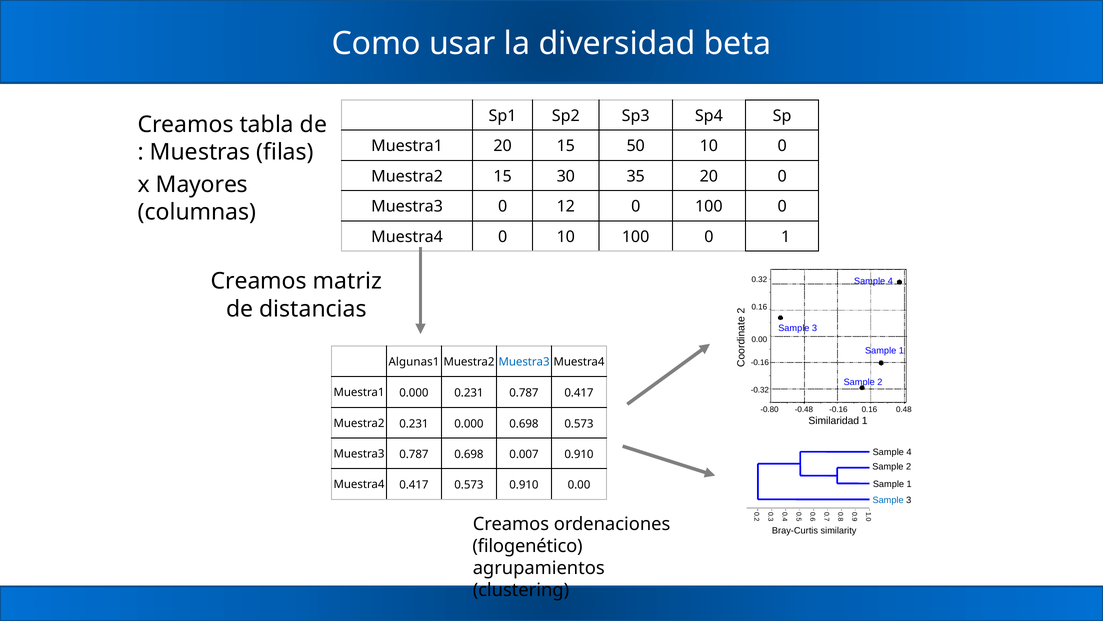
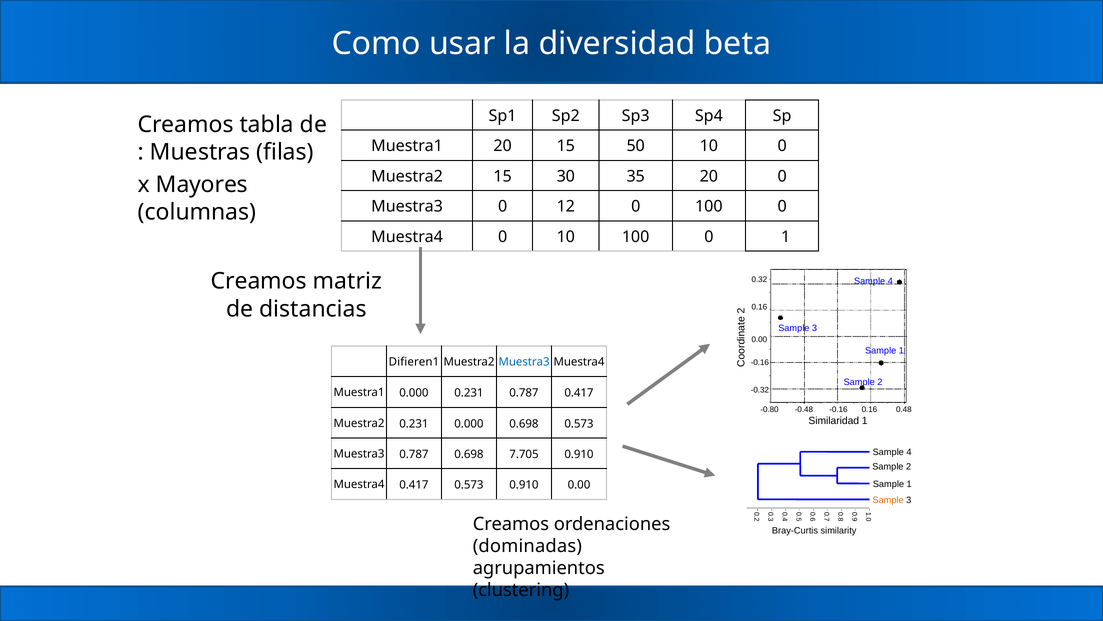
Algunas1: Algunas1 -> Difieren1 (414, 362)
0.007: 0.007 -> 7.705 (524, 454)
Sample colour: blue -> orange (888, 500)
filogenético: filogenético -> dominadas (527, 546)
